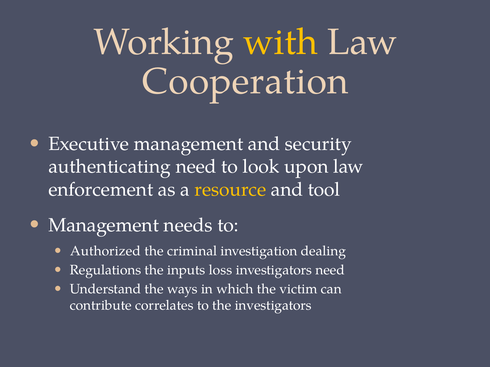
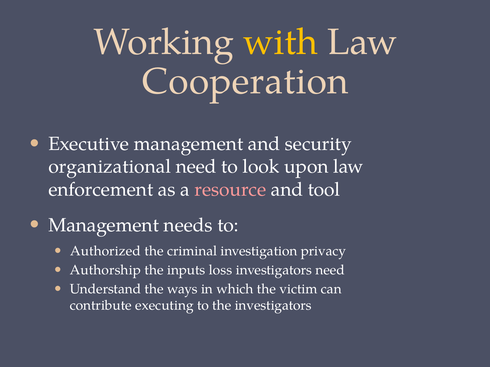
authenticating: authenticating -> organizational (110, 167)
resource colour: yellow -> pink (230, 190)
dealing: dealing -> privacy (323, 251)
Regulations: Regulations -> Authorship (105, 271)
correlates: correlates -> executing (164, 306)
